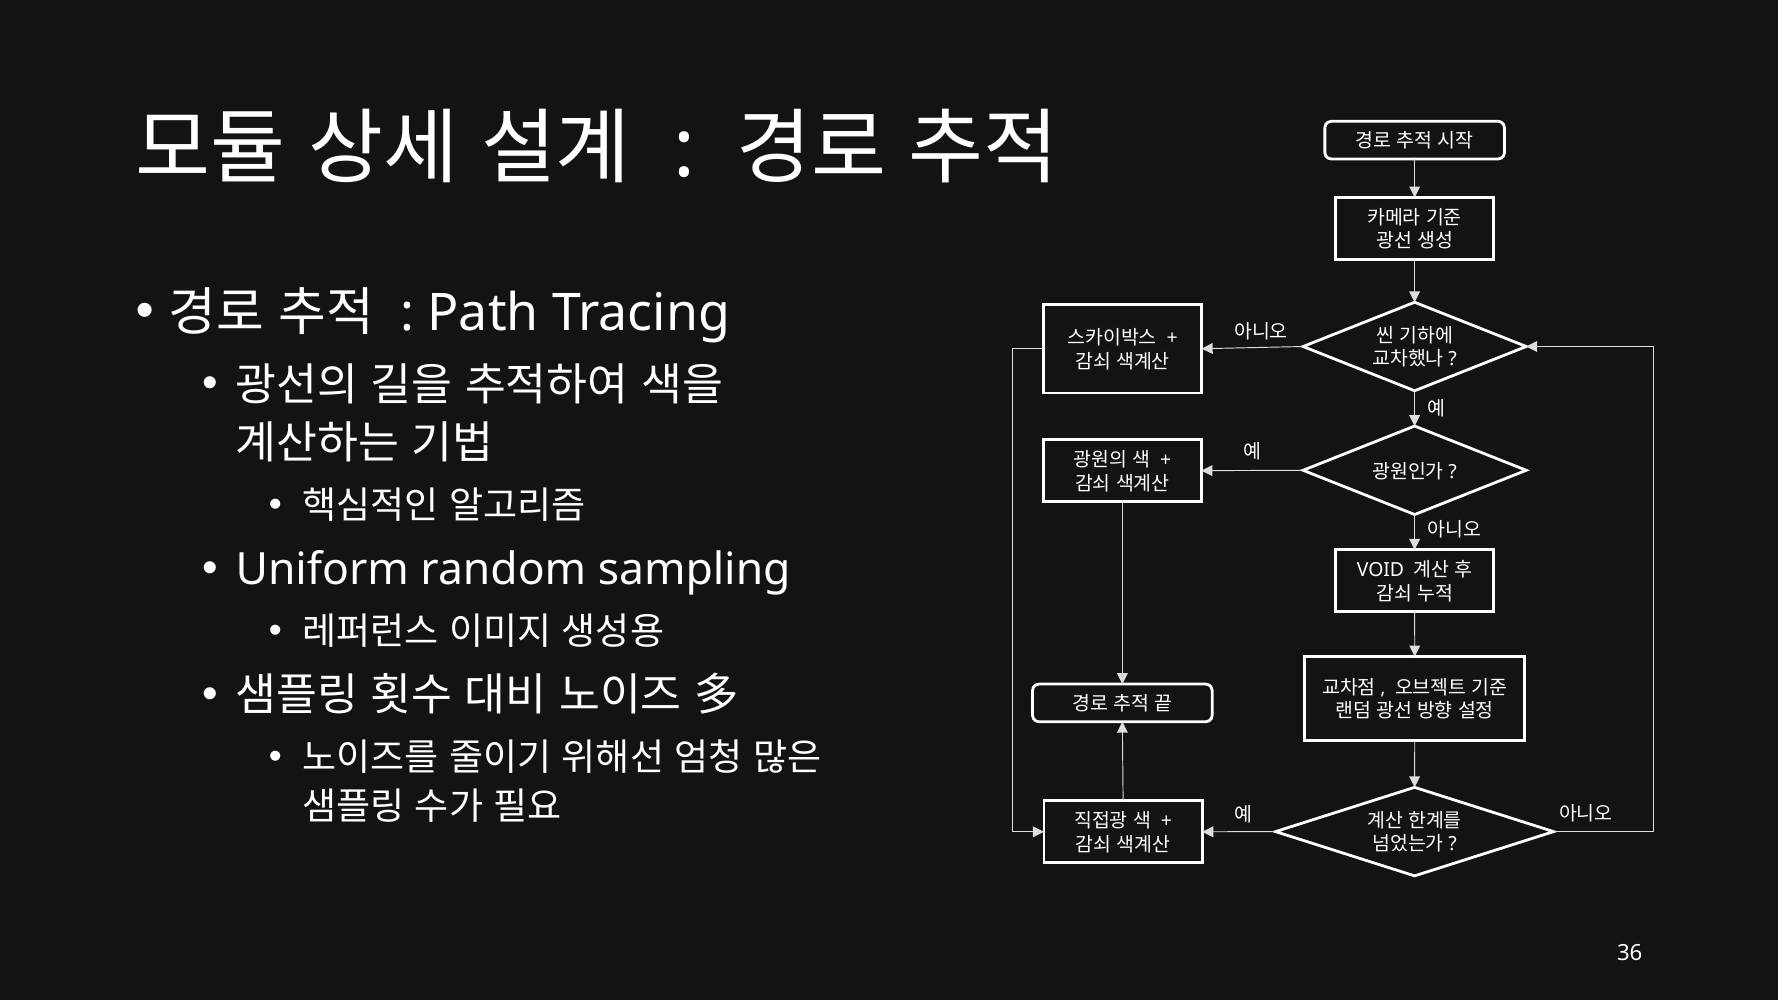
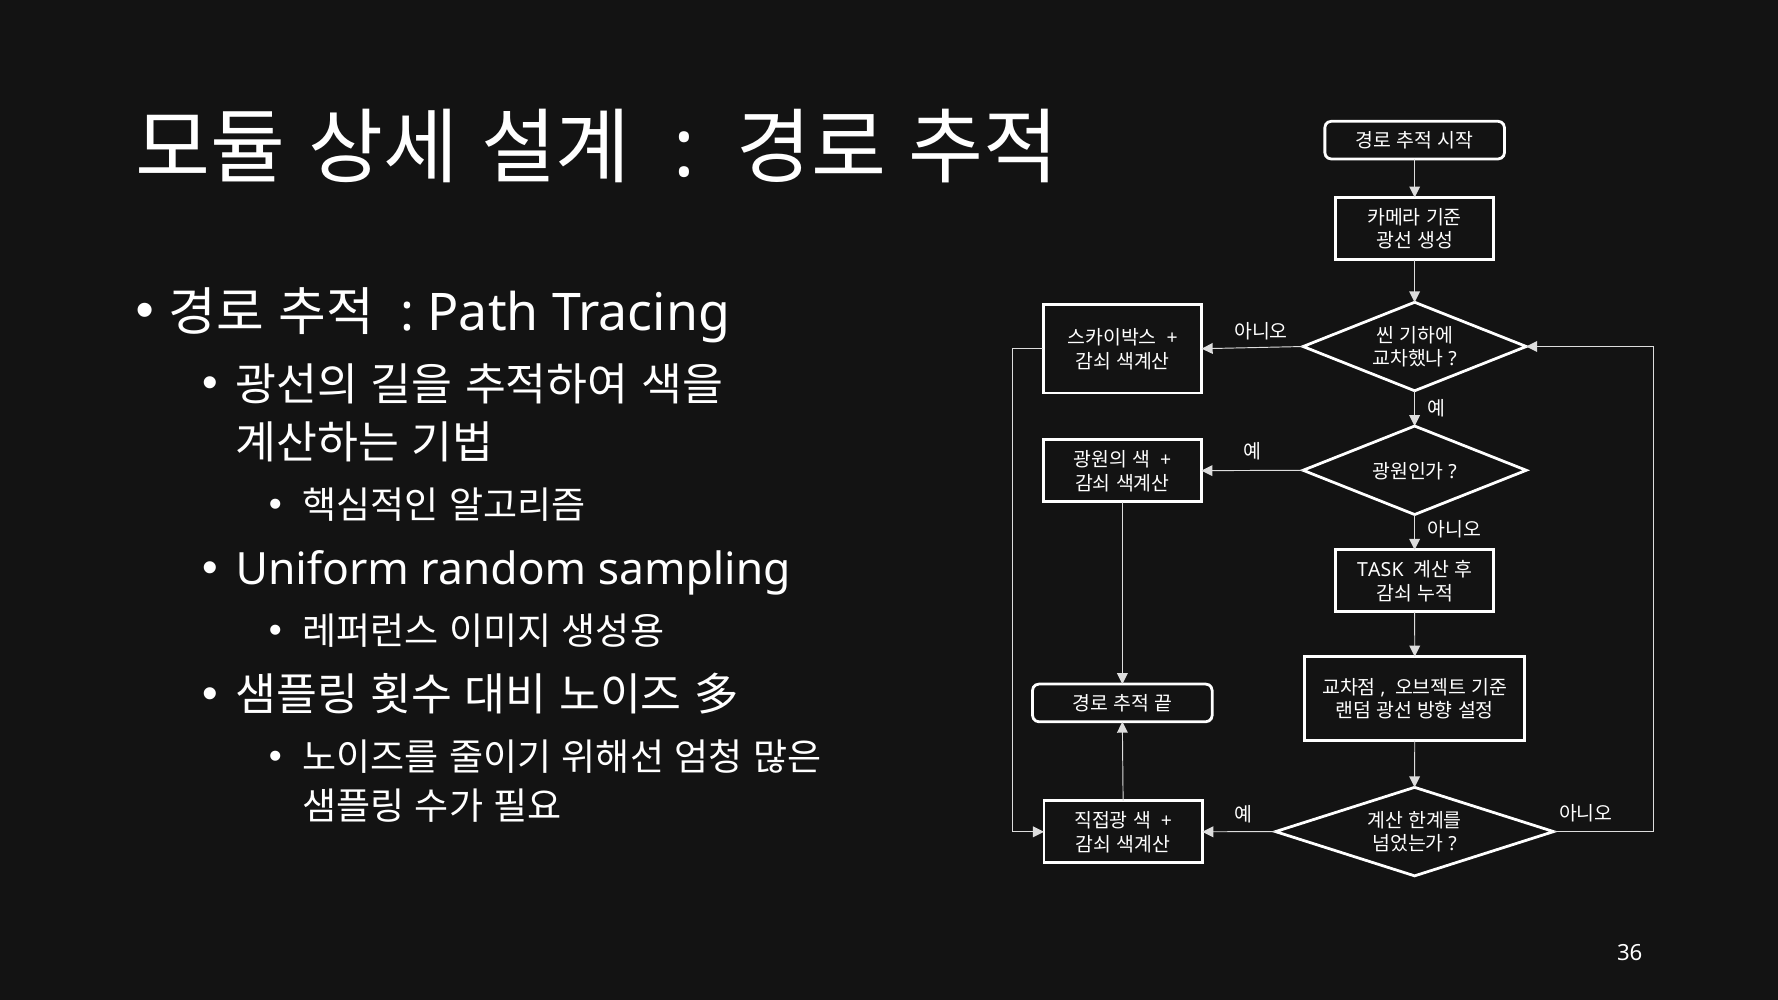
VOID: VOID -> TASK (1380, 571)
